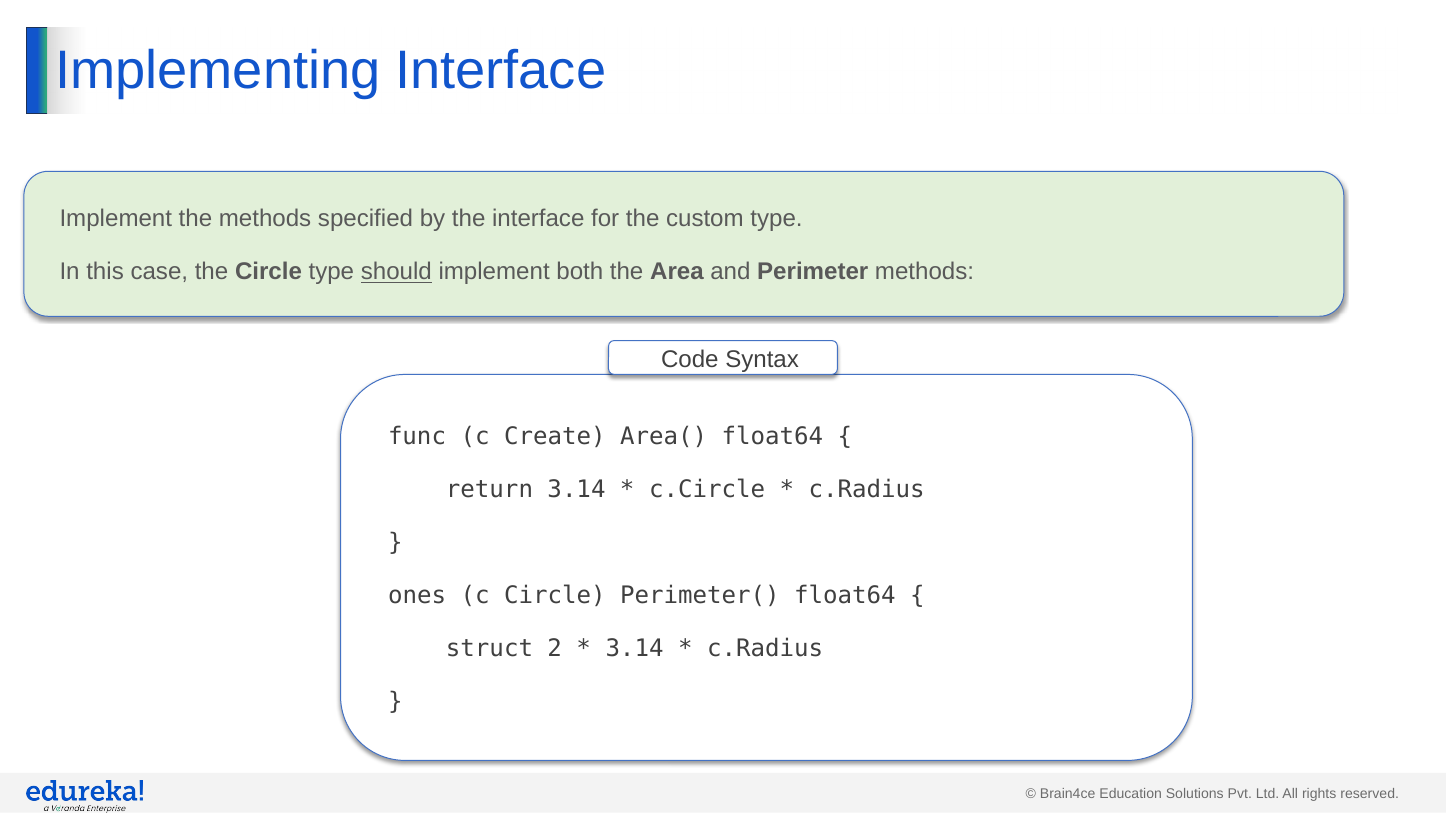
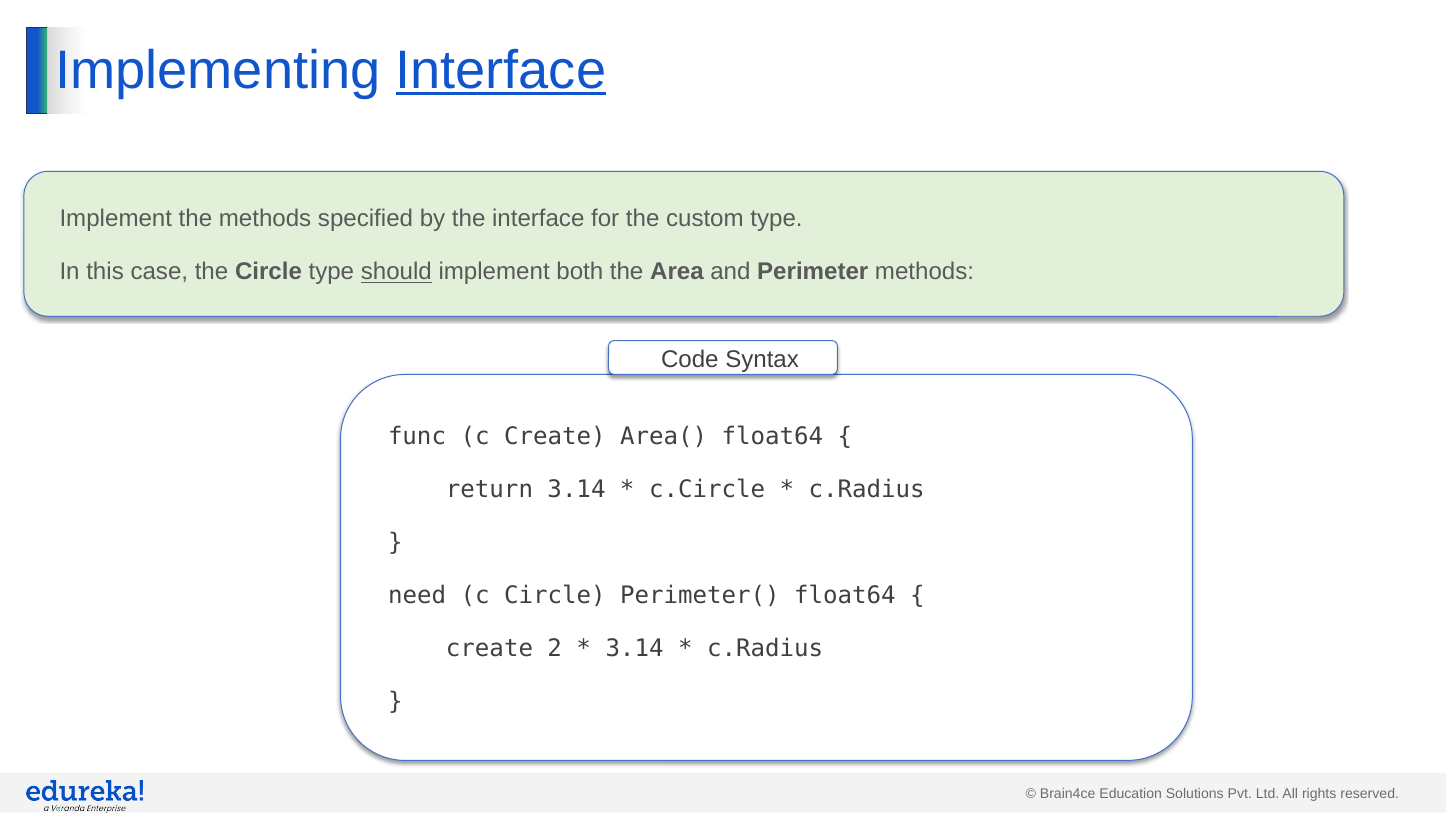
Interface underline: none -> present (501, 70)
ones: ones -> need (417, 596)
struct: struct -> create (490, 649)
